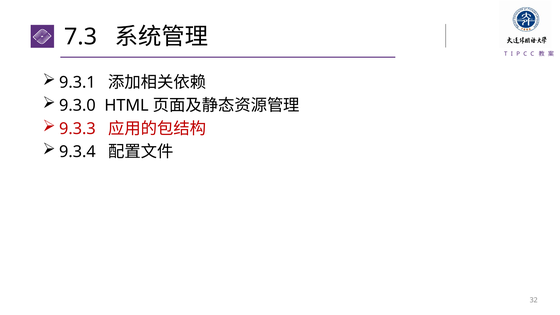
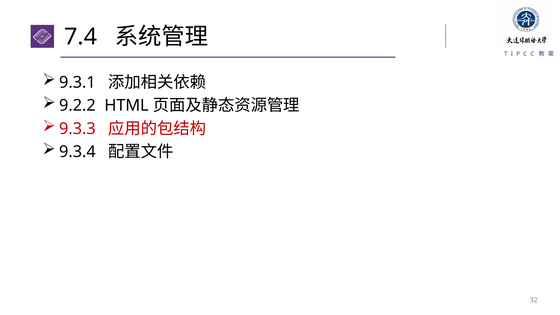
7.3: 7.3 -> 7.4 (81, 37)
9.3.0: 9.3.0 -> 9.2.2 (78, 106)
